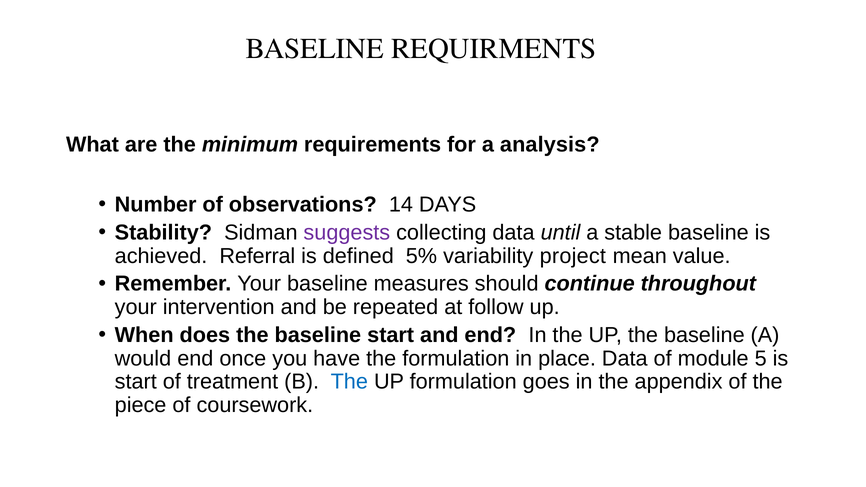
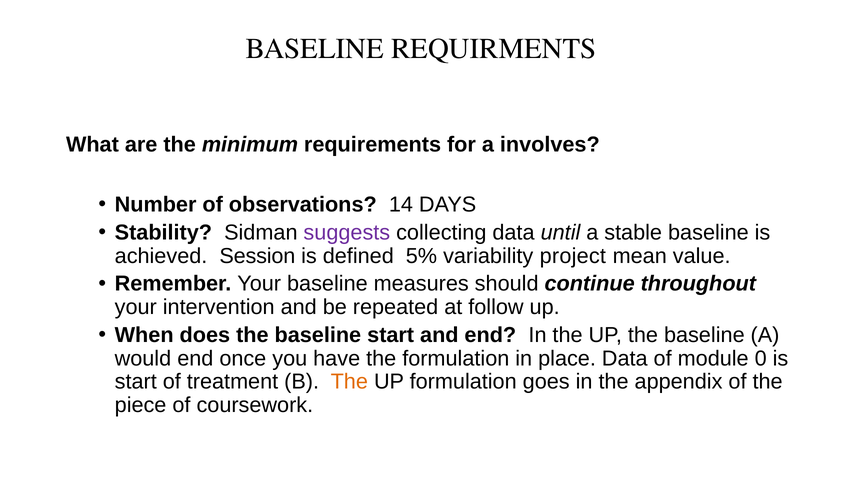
analysis: analysis -> involves (550, 144)
Referral: Referral -> Session (257, 256)
5: 5 -> 0 (761, 358)
The colour: blue -> orange (349, 382)
